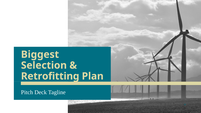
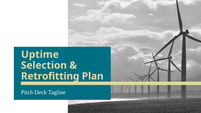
Biggest: Biggest -> Uptime (40, 55)
